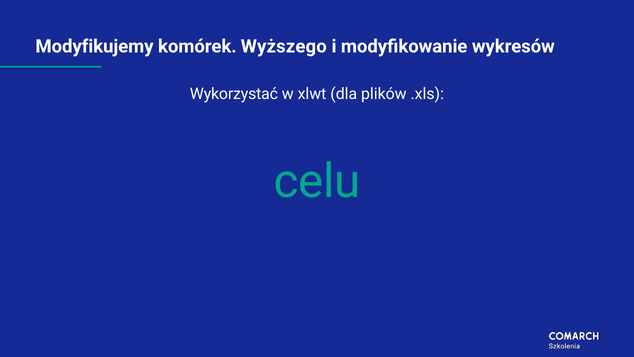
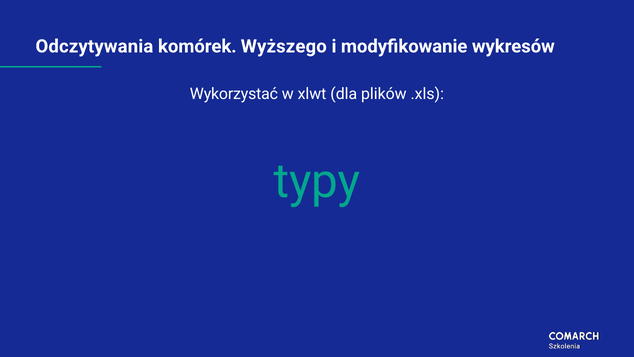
Modyfikujemy: Modyfikujemy -> Odczytywania (94, 46)
celu: celu -> typy (317, 181)
